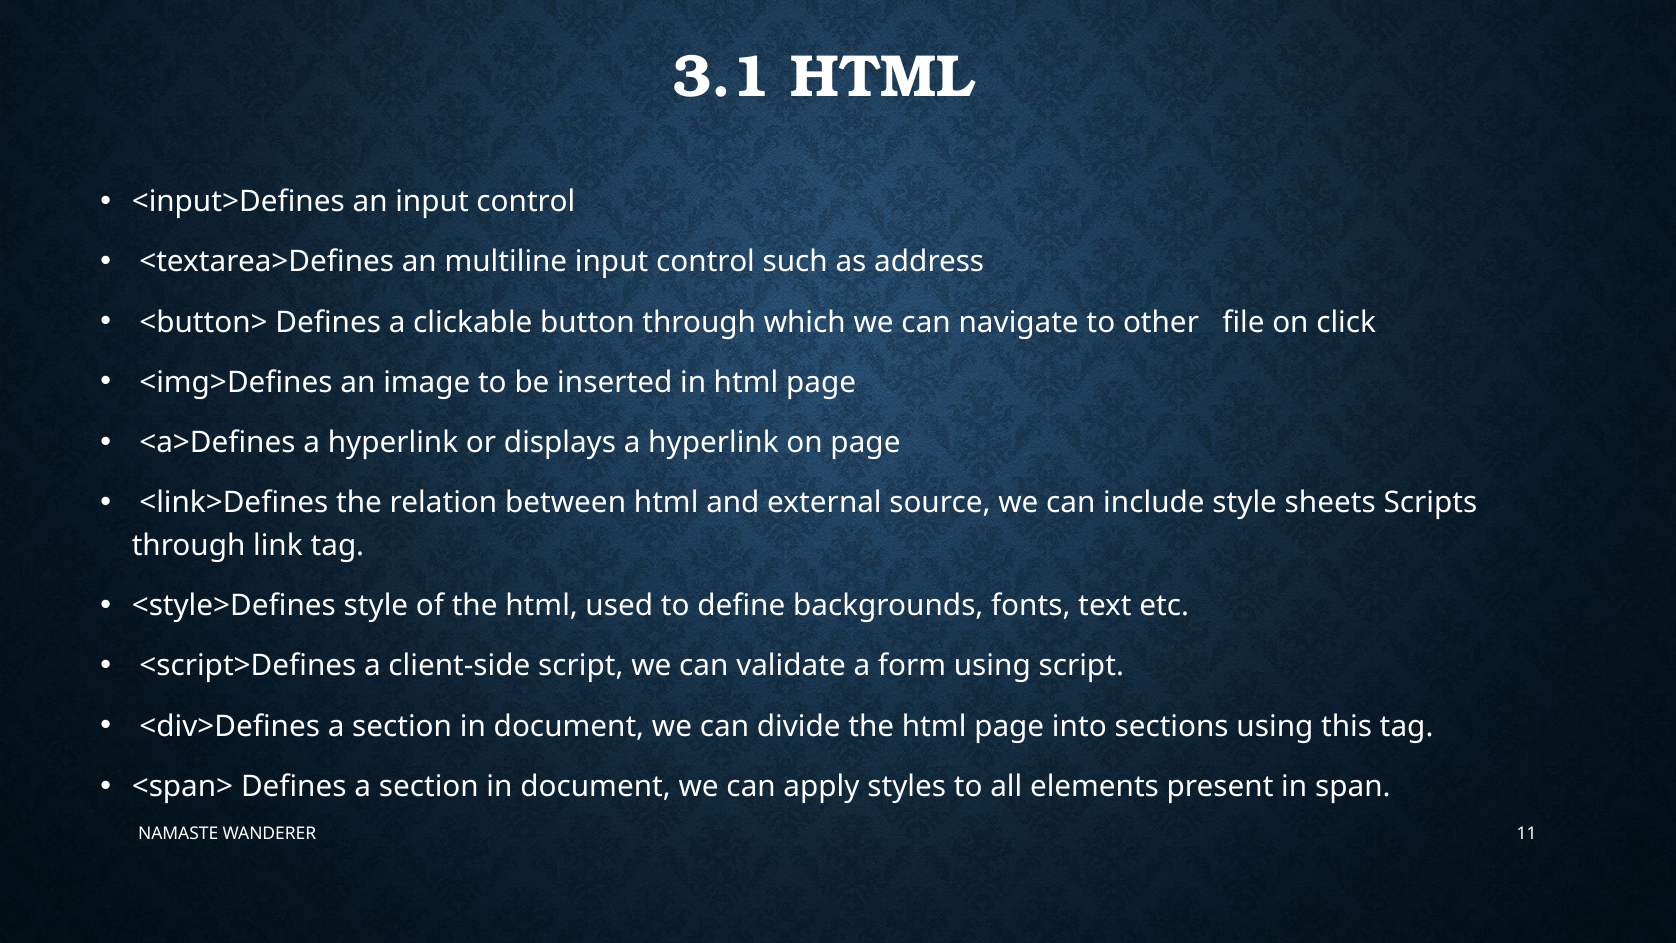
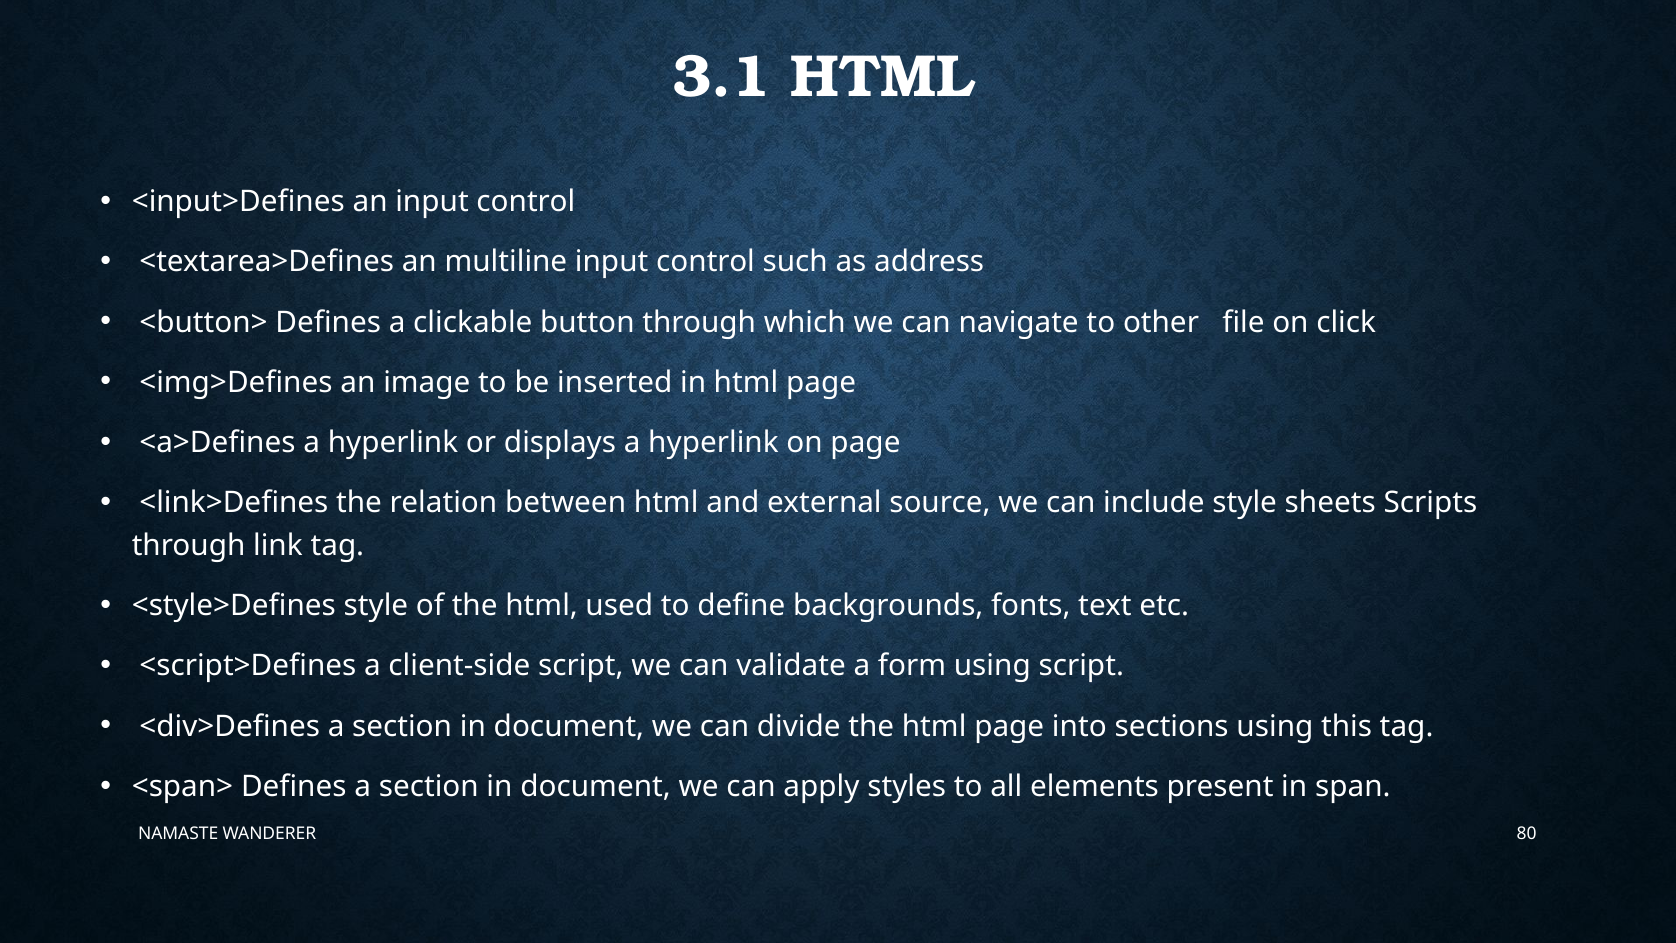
11: 11 -> 80 (1527, 834)
